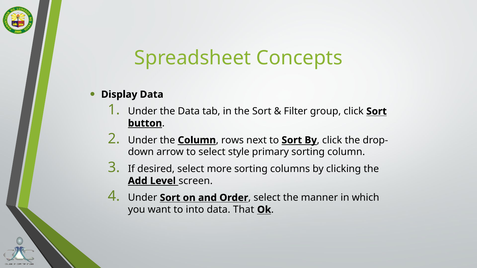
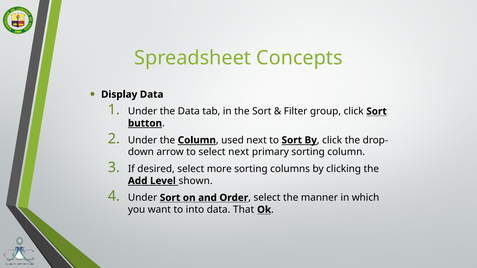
rows: rows -> used (233, 140)
select style: style -> next (239, 152)
screen: screen -> shown (196, 181)
